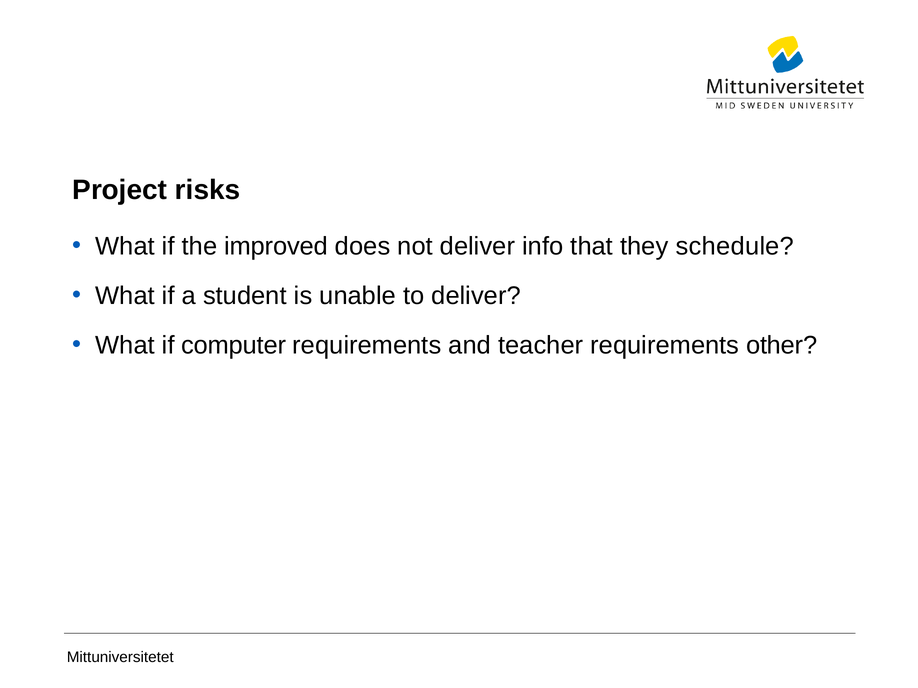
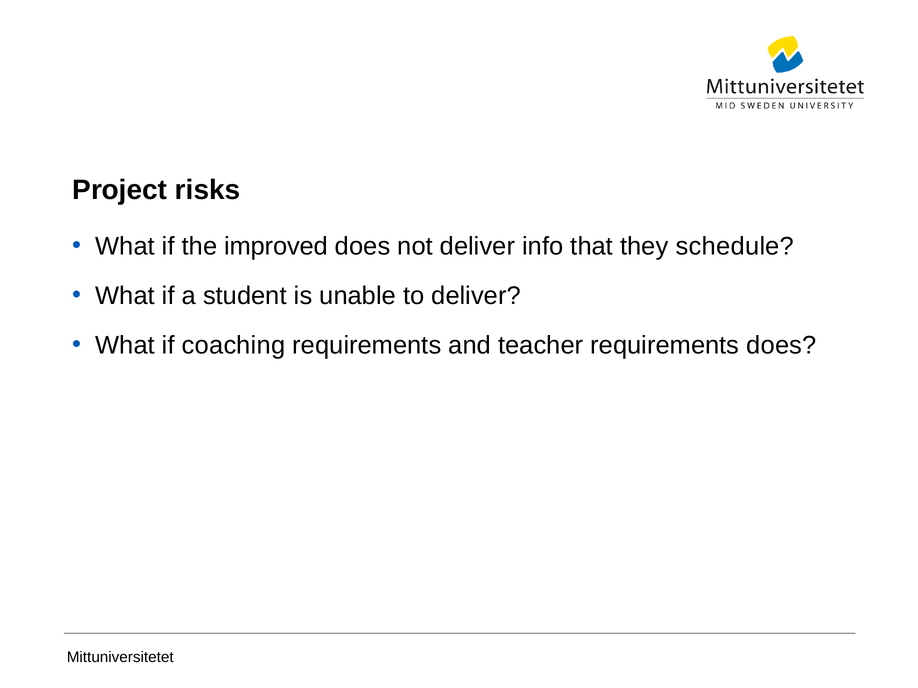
computer: computer -> coaching (234, 346)
requirements other: other -> does (781, 346)
